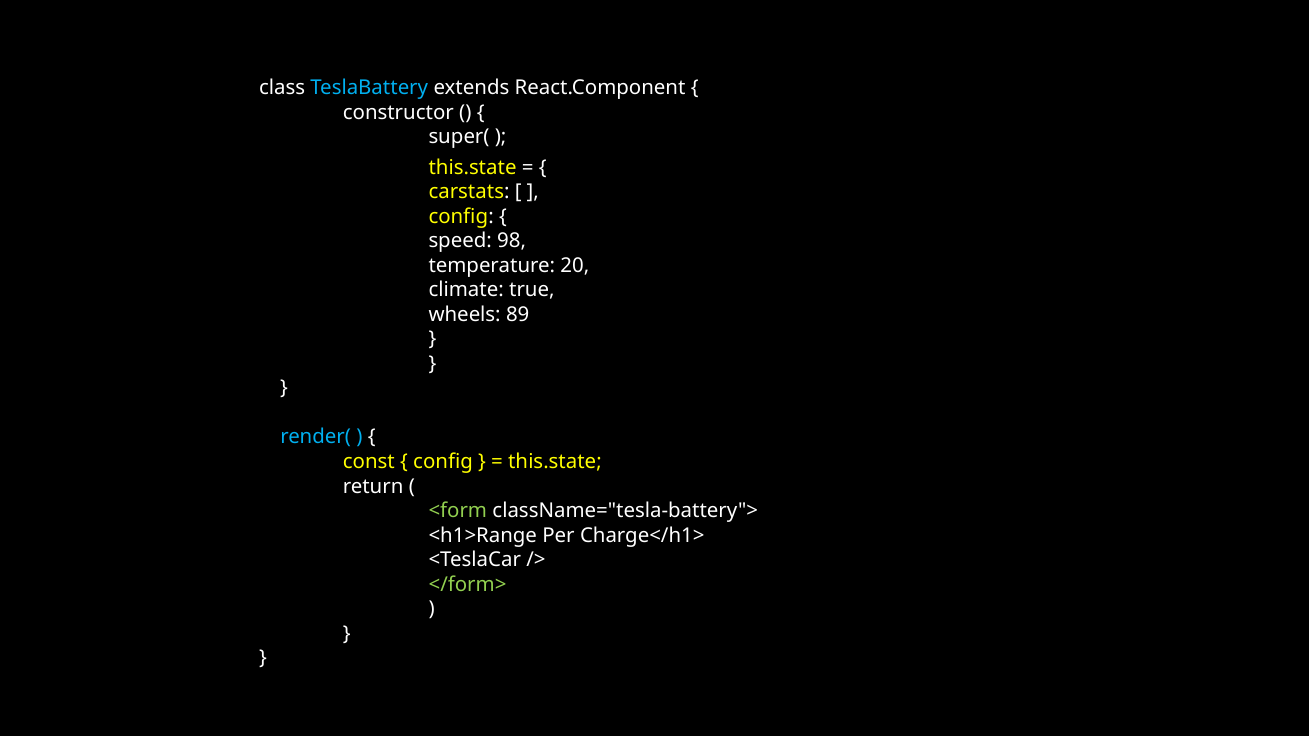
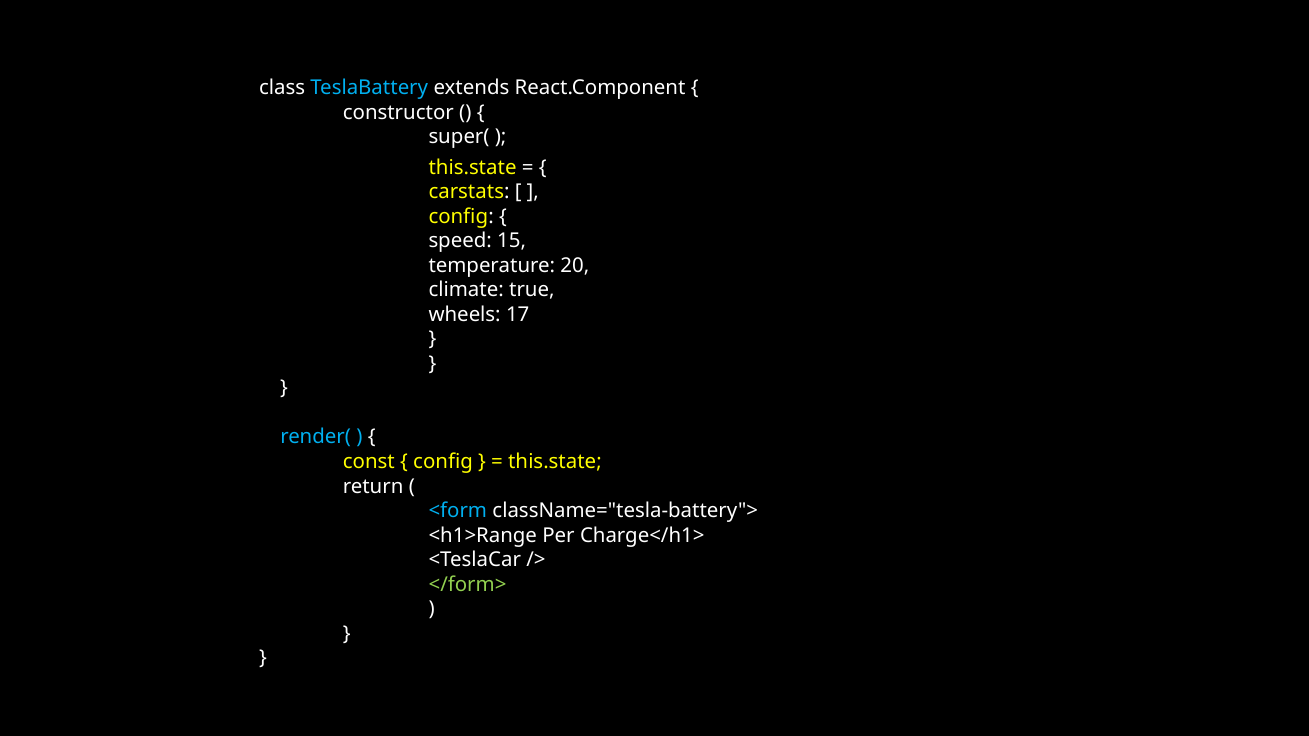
98: 98 -> 15 (512, 241)
89: 89 -> 17 (518, 315)
<form colour: light green -> light blue (458, 511)
